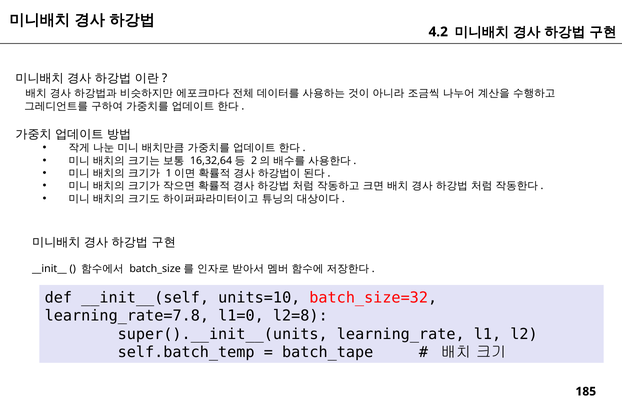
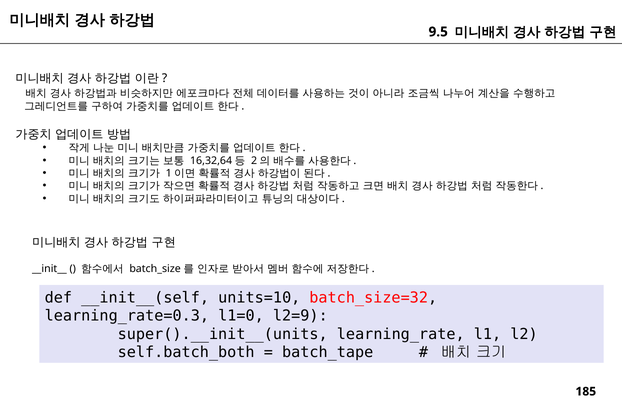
4.2: 4.2 -> 9.5 (438, 32)
learning_rate=7.8: learning_rate=7.8 -> learning_rate=0.3 (127, 316)
l2=8: l2=8 -> l2=9 (300, 316)
self.batch_temp: self.batch_temp -> self.batch_both (186, 353)
